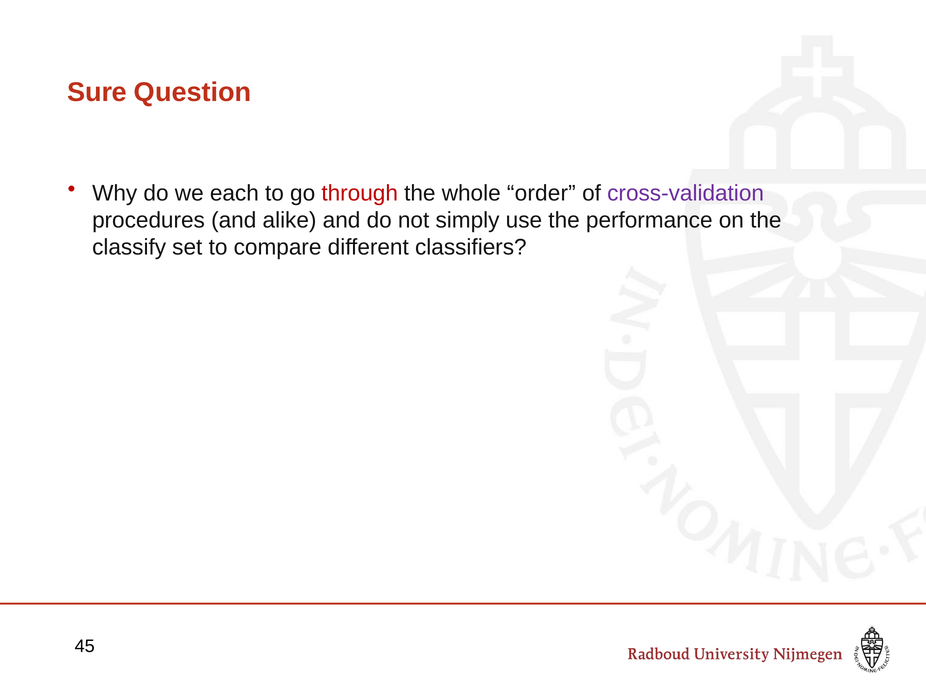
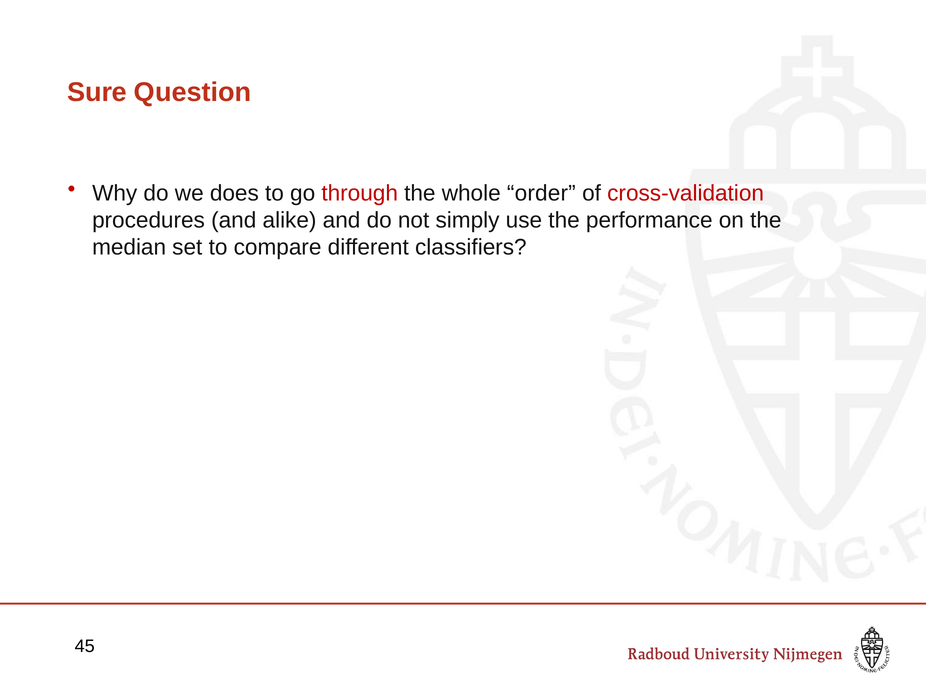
each: each -> does (234, 193)
cross-validation colour: purple -> red (686, 193)
classify: classify -> median (129, 248)
